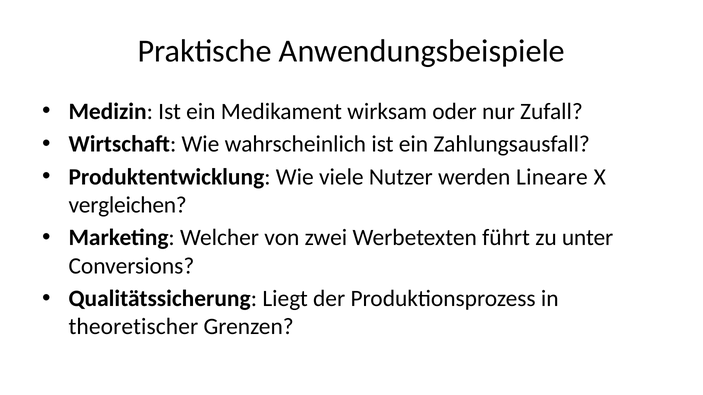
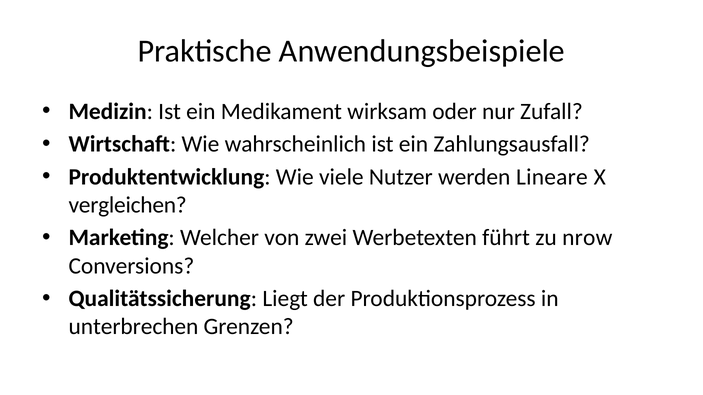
unter: unter -> nrow (587, 238)
theoretischer: theoretischer -> unterbrechen (133, 327)
